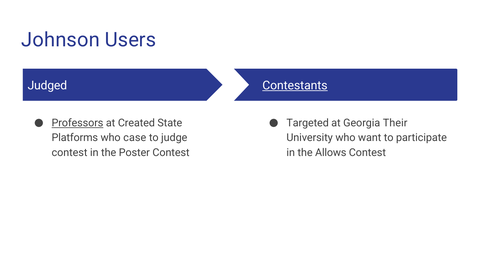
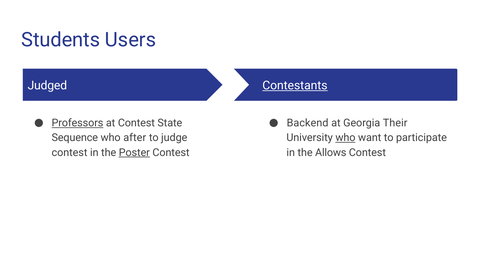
Johnson: Johnson -> Students (61, 40)
at Created: Created -> Contest (136, 123)
Targeted: Targeted -> Backend (308, 123)
Platforms: Platforms -> Sequence (75, 138)
case: case -> after (135, 138)
who underline: none -> present (345, 138)
Poster underline: none -> present (134, 153)
